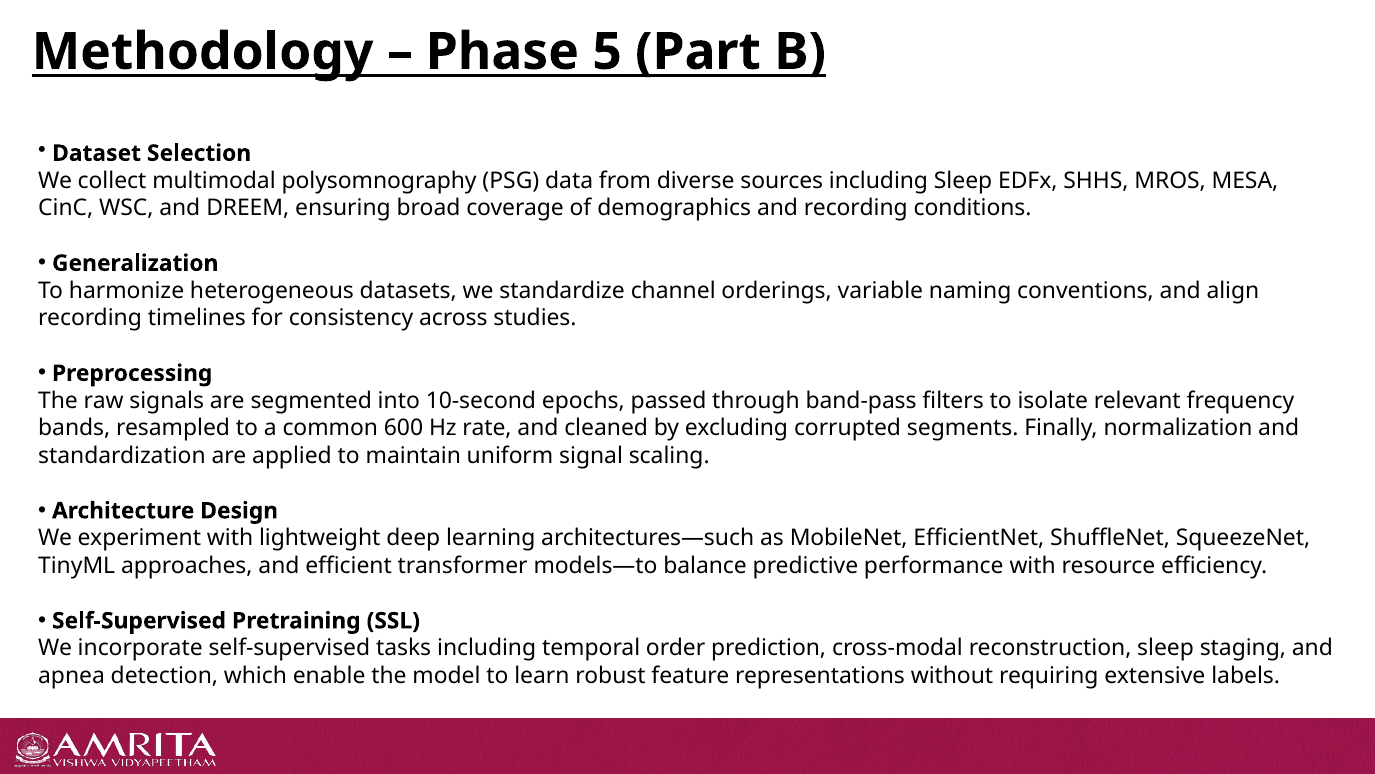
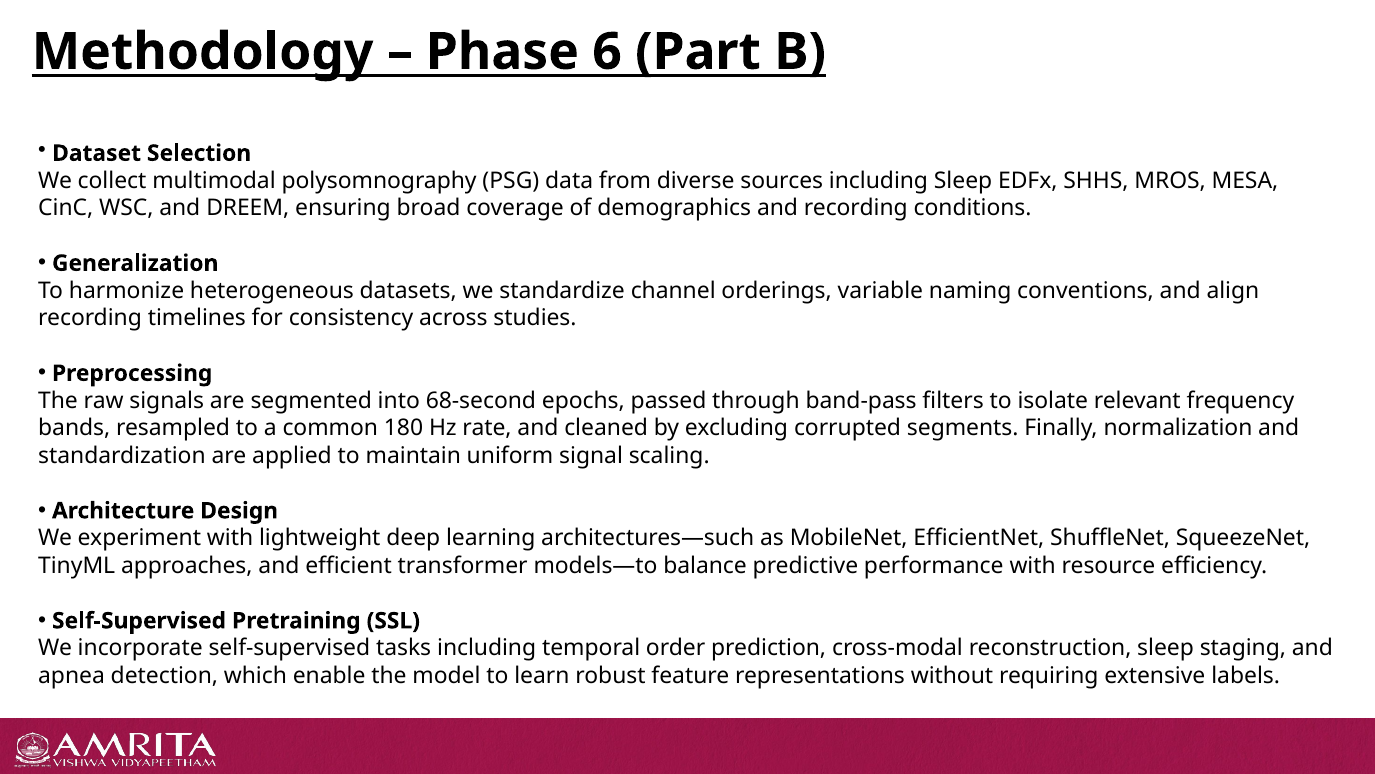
5: 5 -> 6 (607, 52)
10-second: 10-second -> 68-second (481, 401)
600: 600 -> 180 (404, 428)
